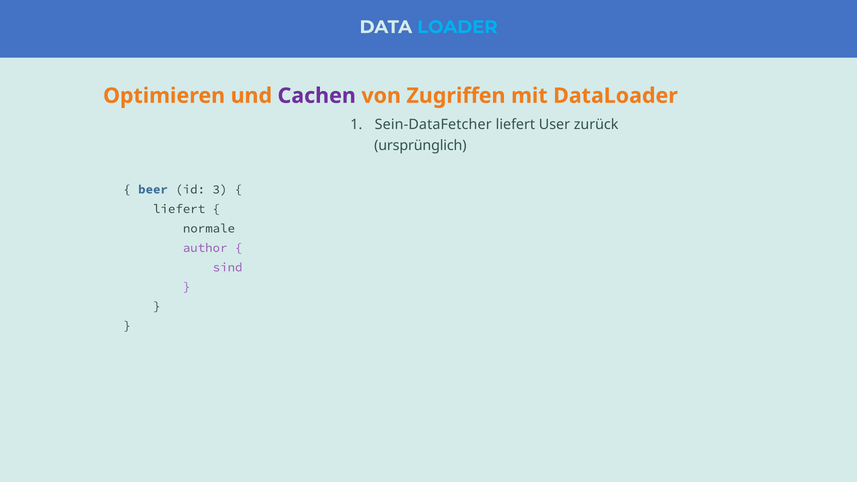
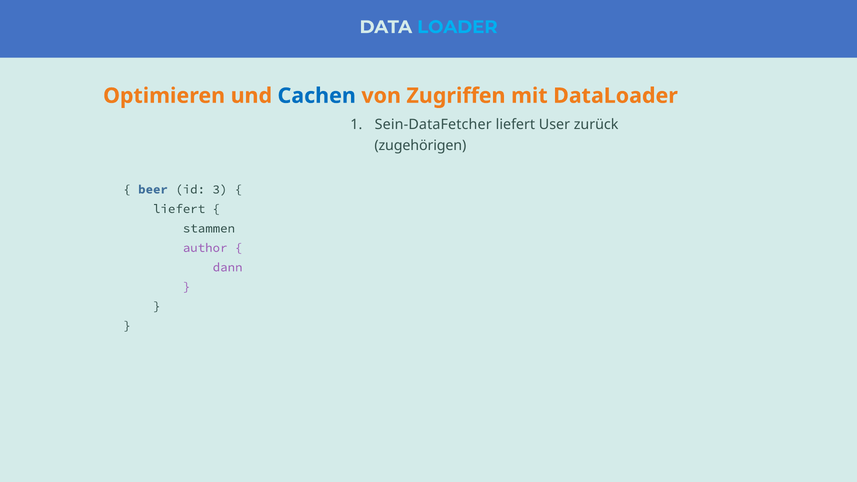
Cachen colour: purple -> blue (317, 96)
ursprünglich: ursprünglich -> zugehörigen (420, 145)
normale: normale -> stammen (209, 228)
sind: sind -> dann (228, 267)
